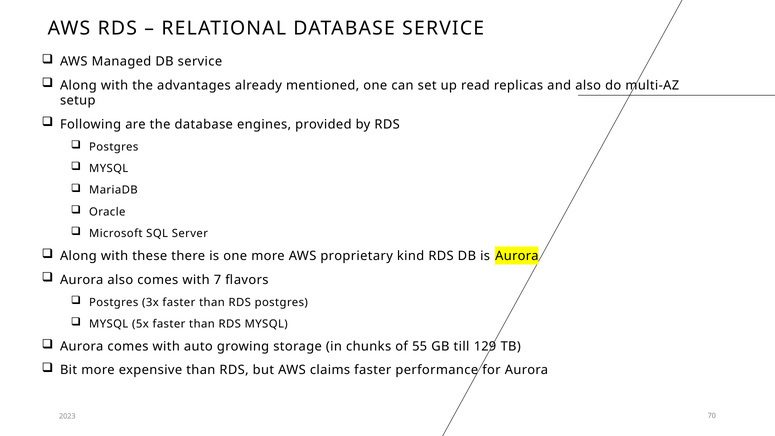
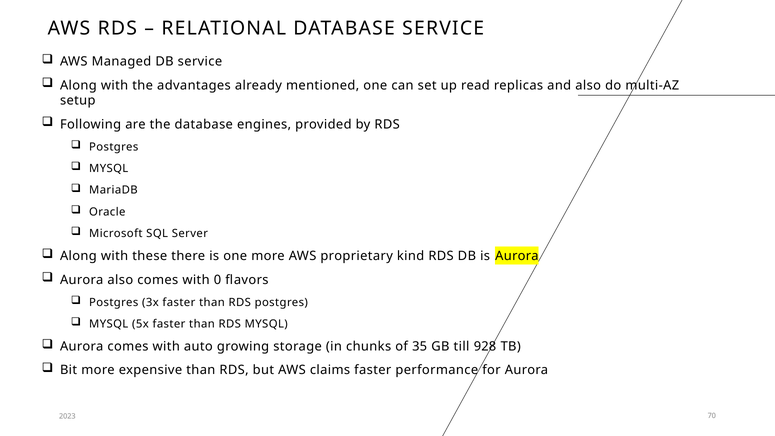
7: 7 -> 0 (218, 280)
55: 55 -> 35 (420, 347)
129: 129 -> 928 (485, 347)
